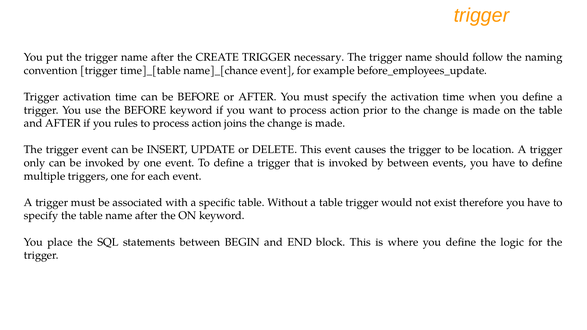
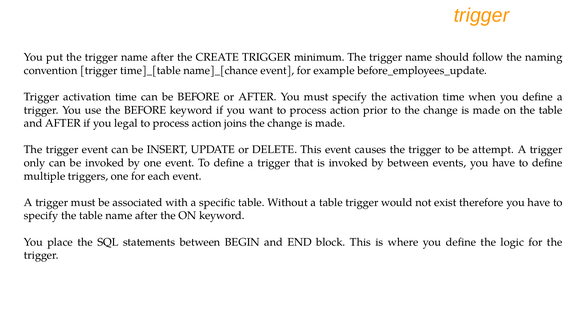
necessary: necessary -> minimum (319, 57)
rules: rules -> legal (126, 123)
location: location -> attempt (493, 150)
